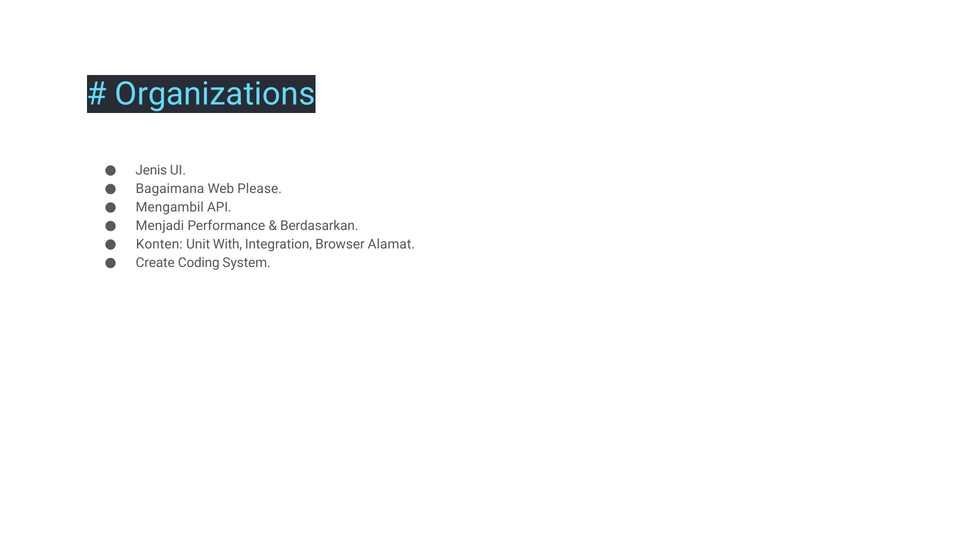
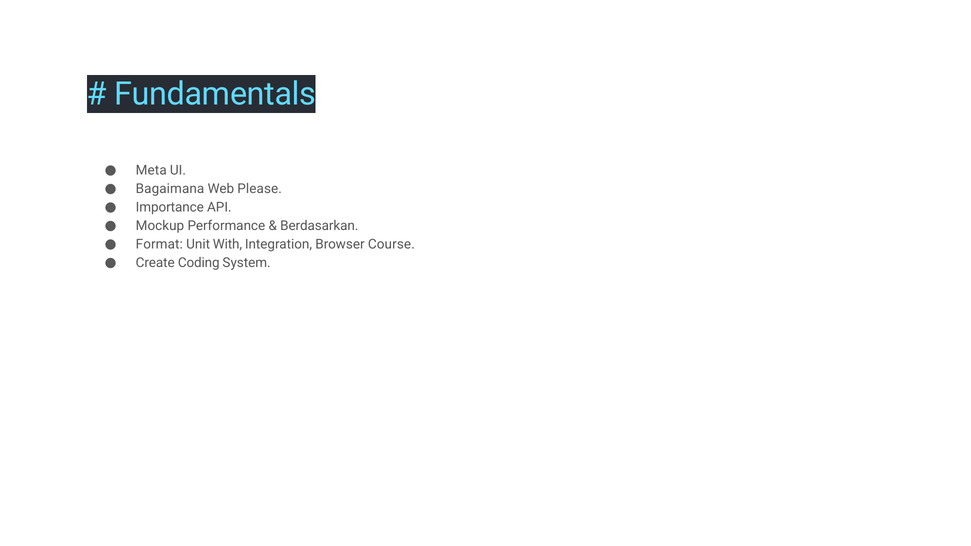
Organizations: Organizations -> Fundamentals (215, 94)
Jenis: Jenis -> Meta (151, 170)
Mengambil: Mengambil -> Importance (170, 207)
Menjadi: Menjadi -> Mockup (160, 226)
Konten: Konten -> Format (159, 244)
Alamat: Alamat -> Course (391, 244)
